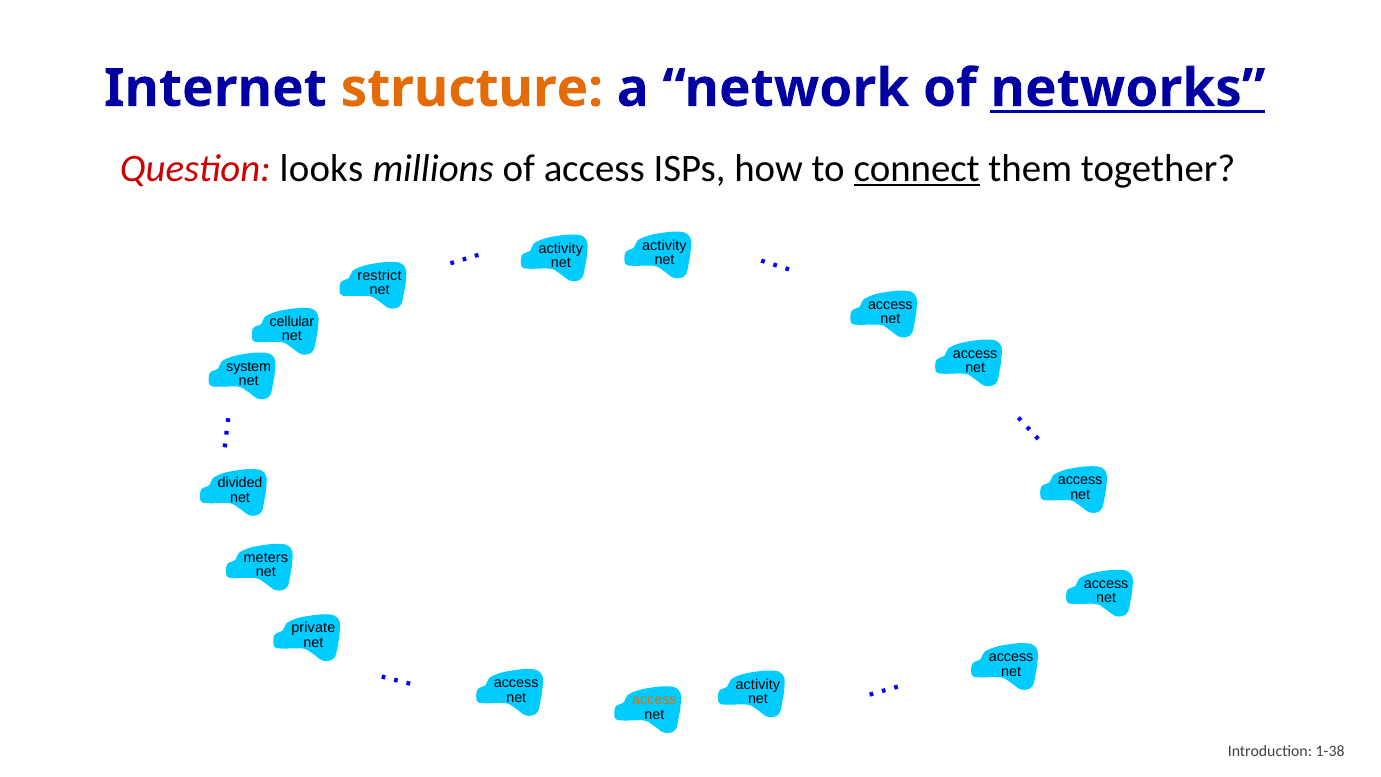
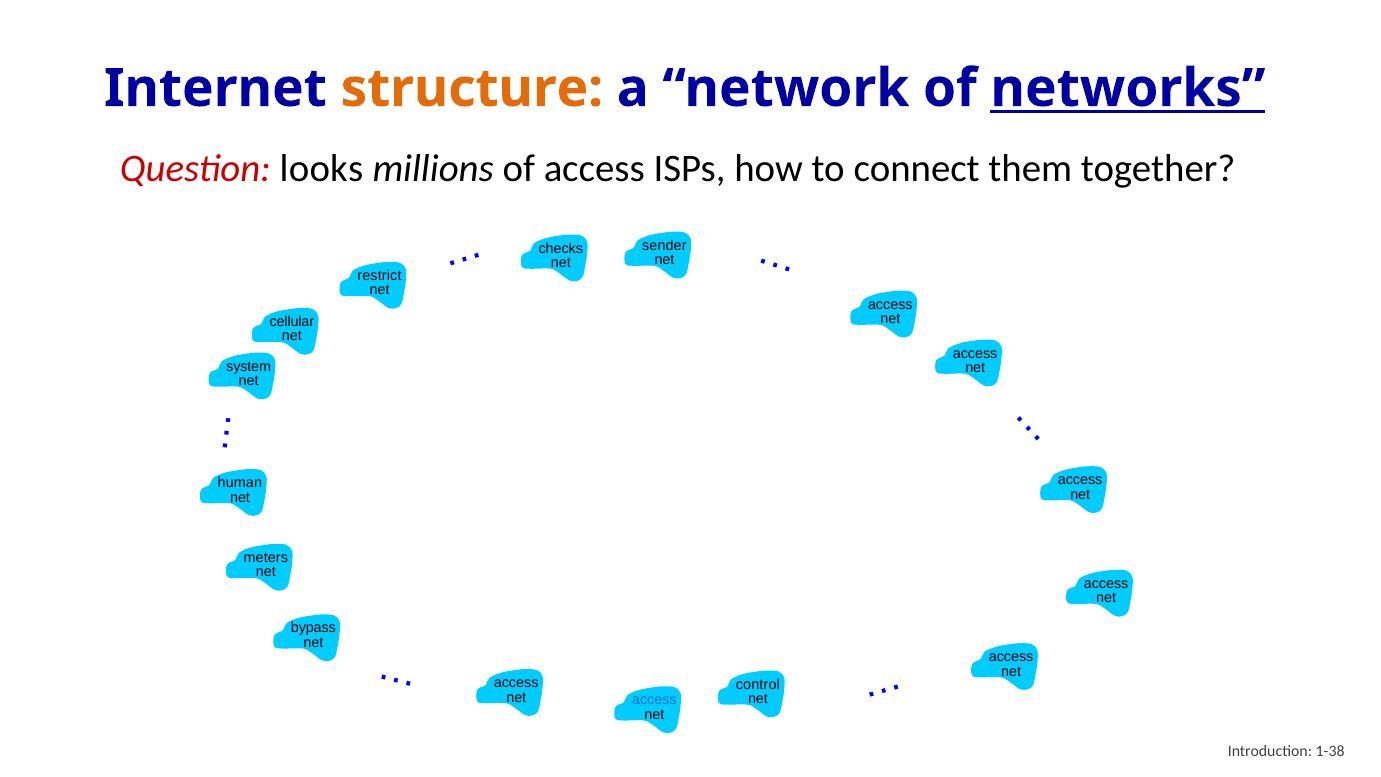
connect underline: present -> none (917, 168)
activity: activity -> sender (664, 245)
activity: activity -> checks (561, 248)
divided: divided -> human (240, 483)
private: private -> bypass (313, 628)
activity: activity -> control (758, 684)
access colour: orange -> blue (654, 700)
